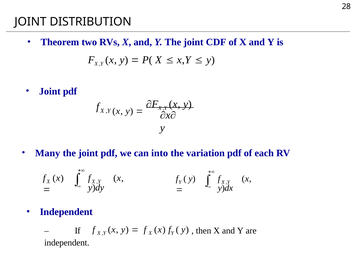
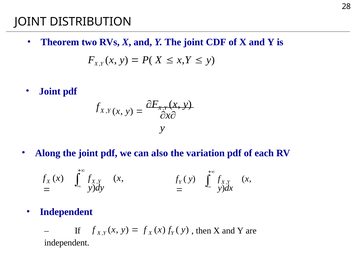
Many: Many -> Along (48, 153)
into: into -> also (160, 153)
